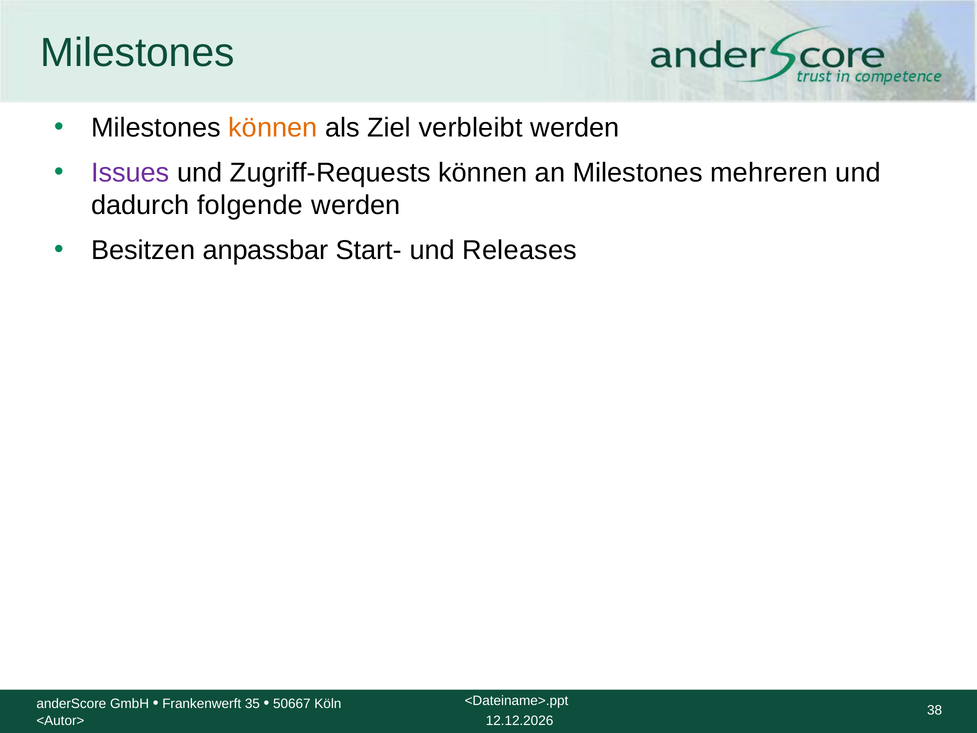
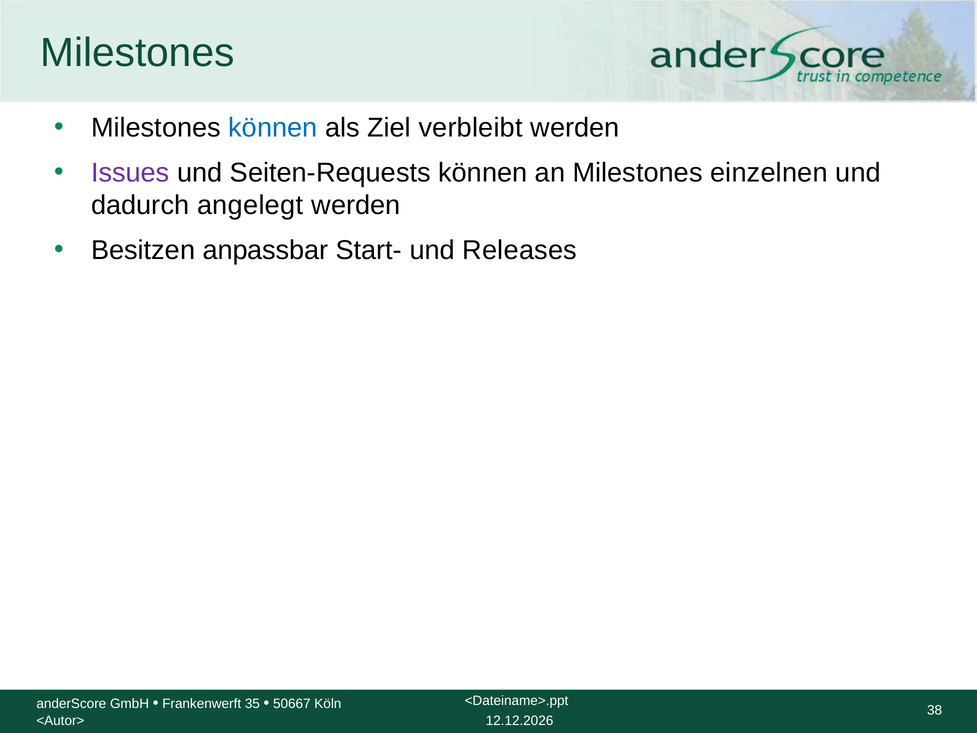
können colour: orange -> blue (273, 128)
Zugriff-Requests: Zugriff-Requests -> Seiten-Requests (330, 173)
mehreren: mehreren -> einzelnen (769, 173)
folgende: folgende -> angelegt (250, 205)
